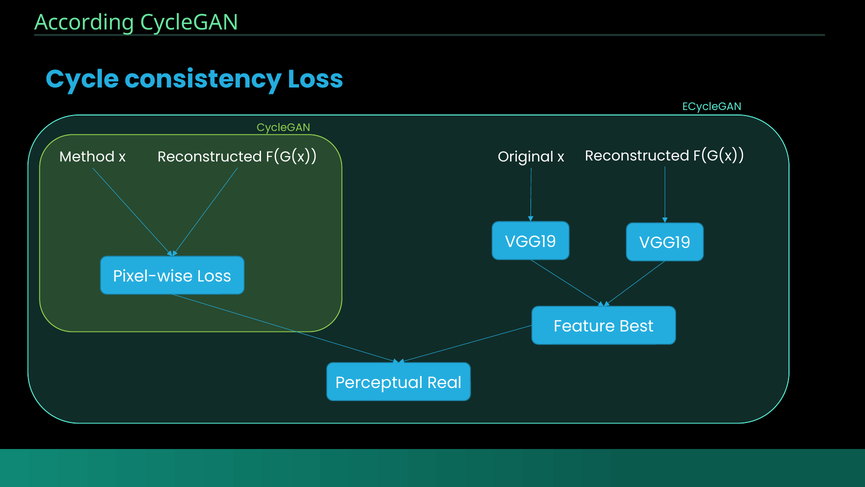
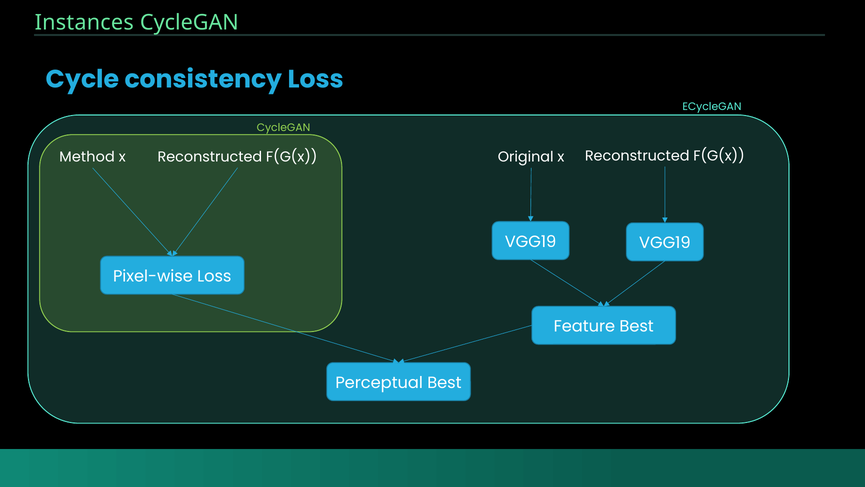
According: According -> Instances (84, 22)
Perceptual Real: Real -> Best (444, 382)
